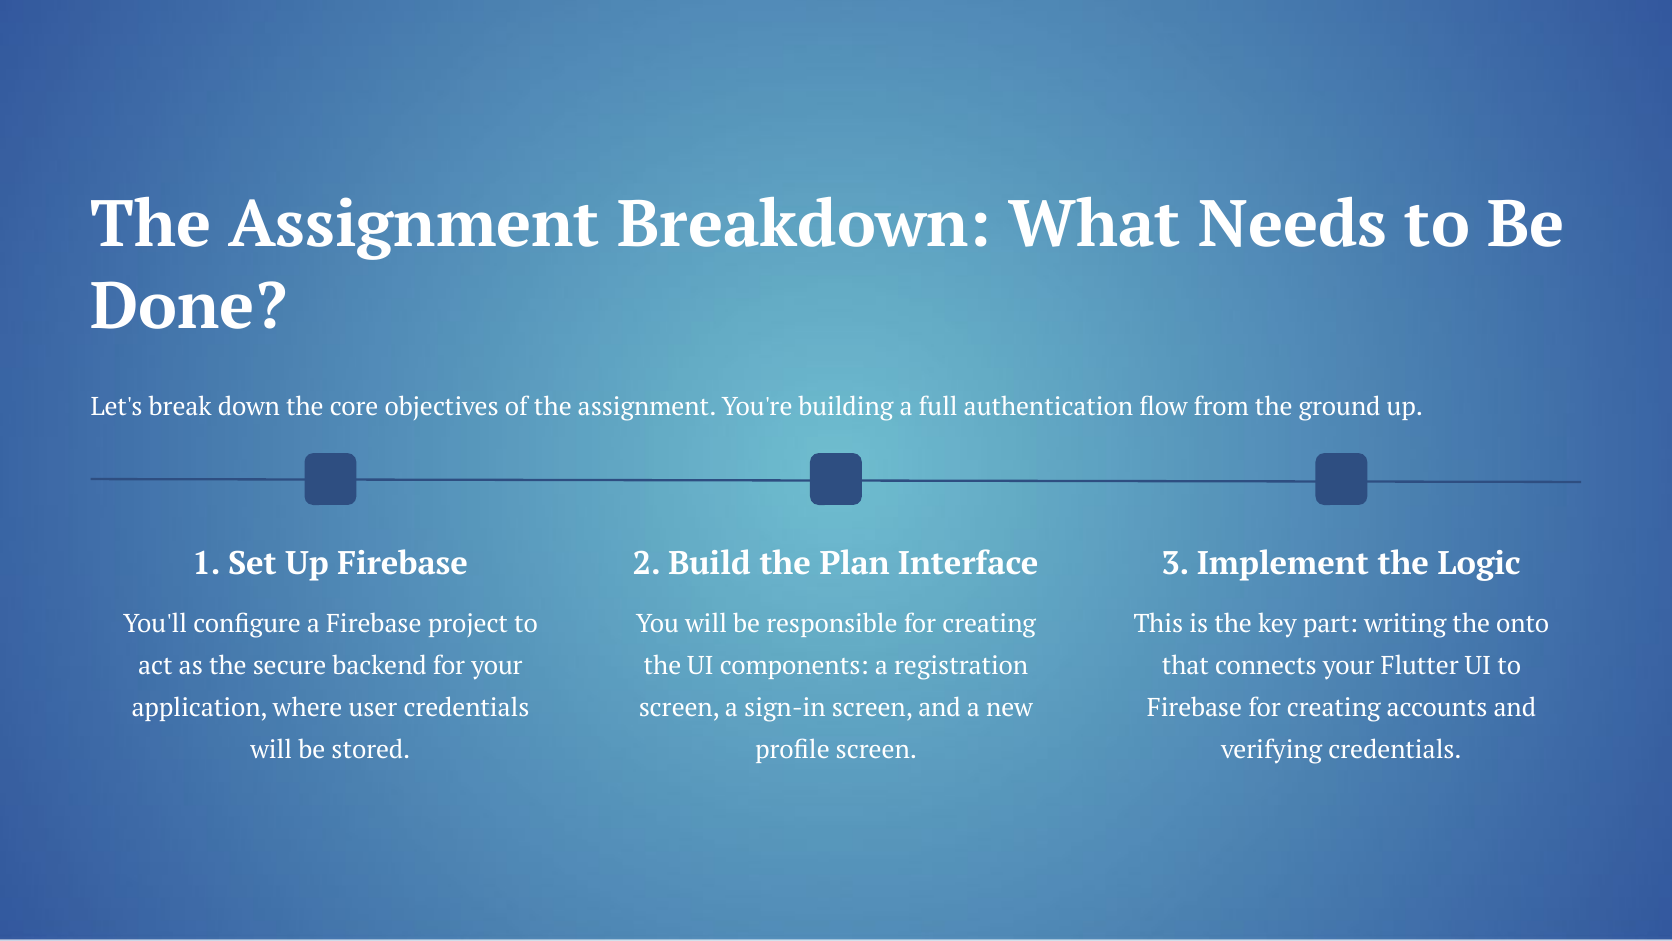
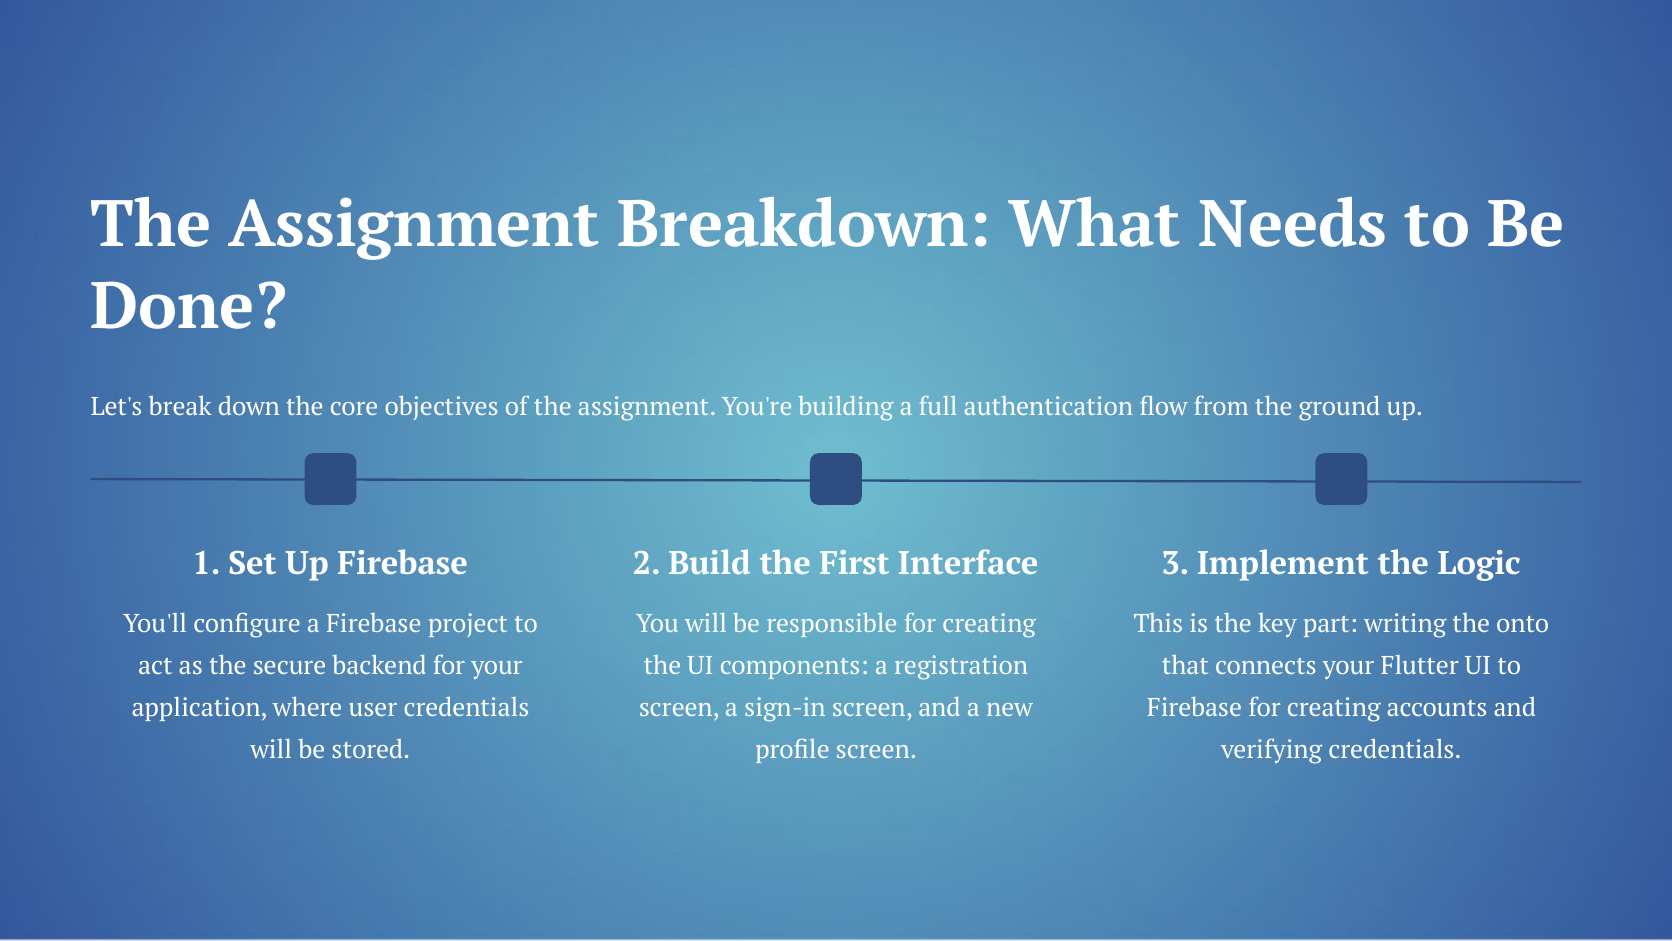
Plan: Plan -> First (855, 564)
